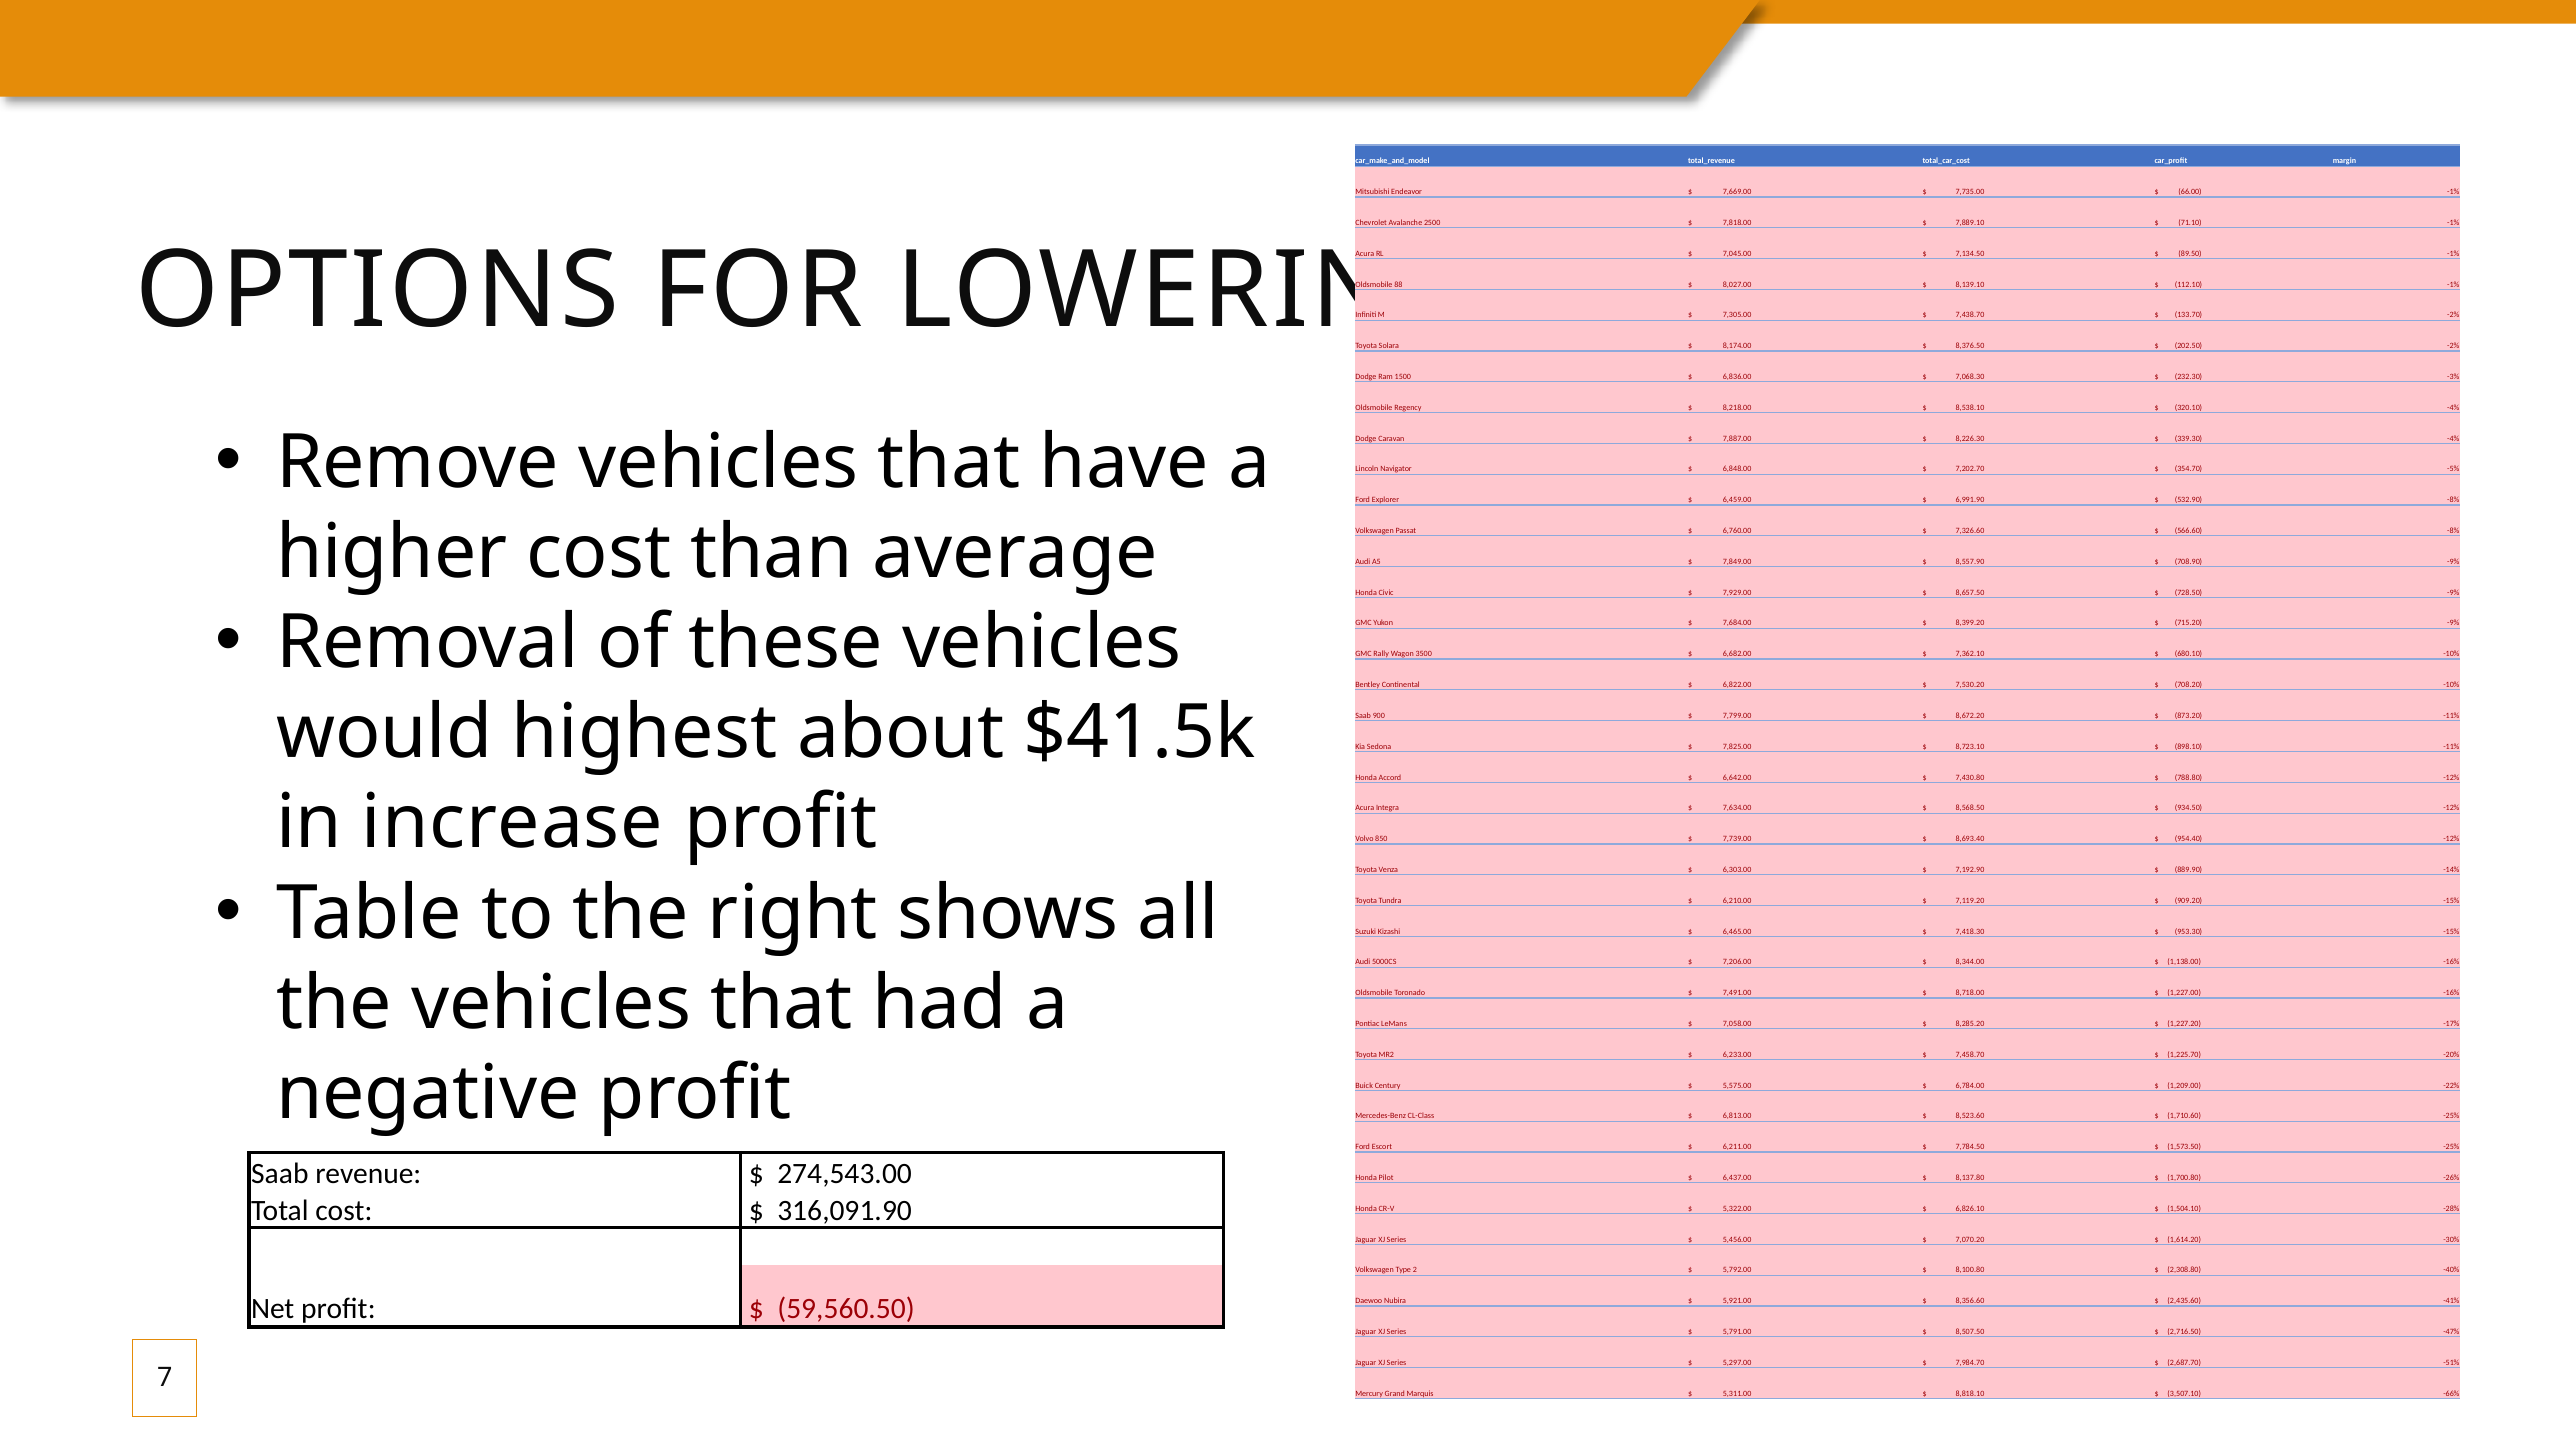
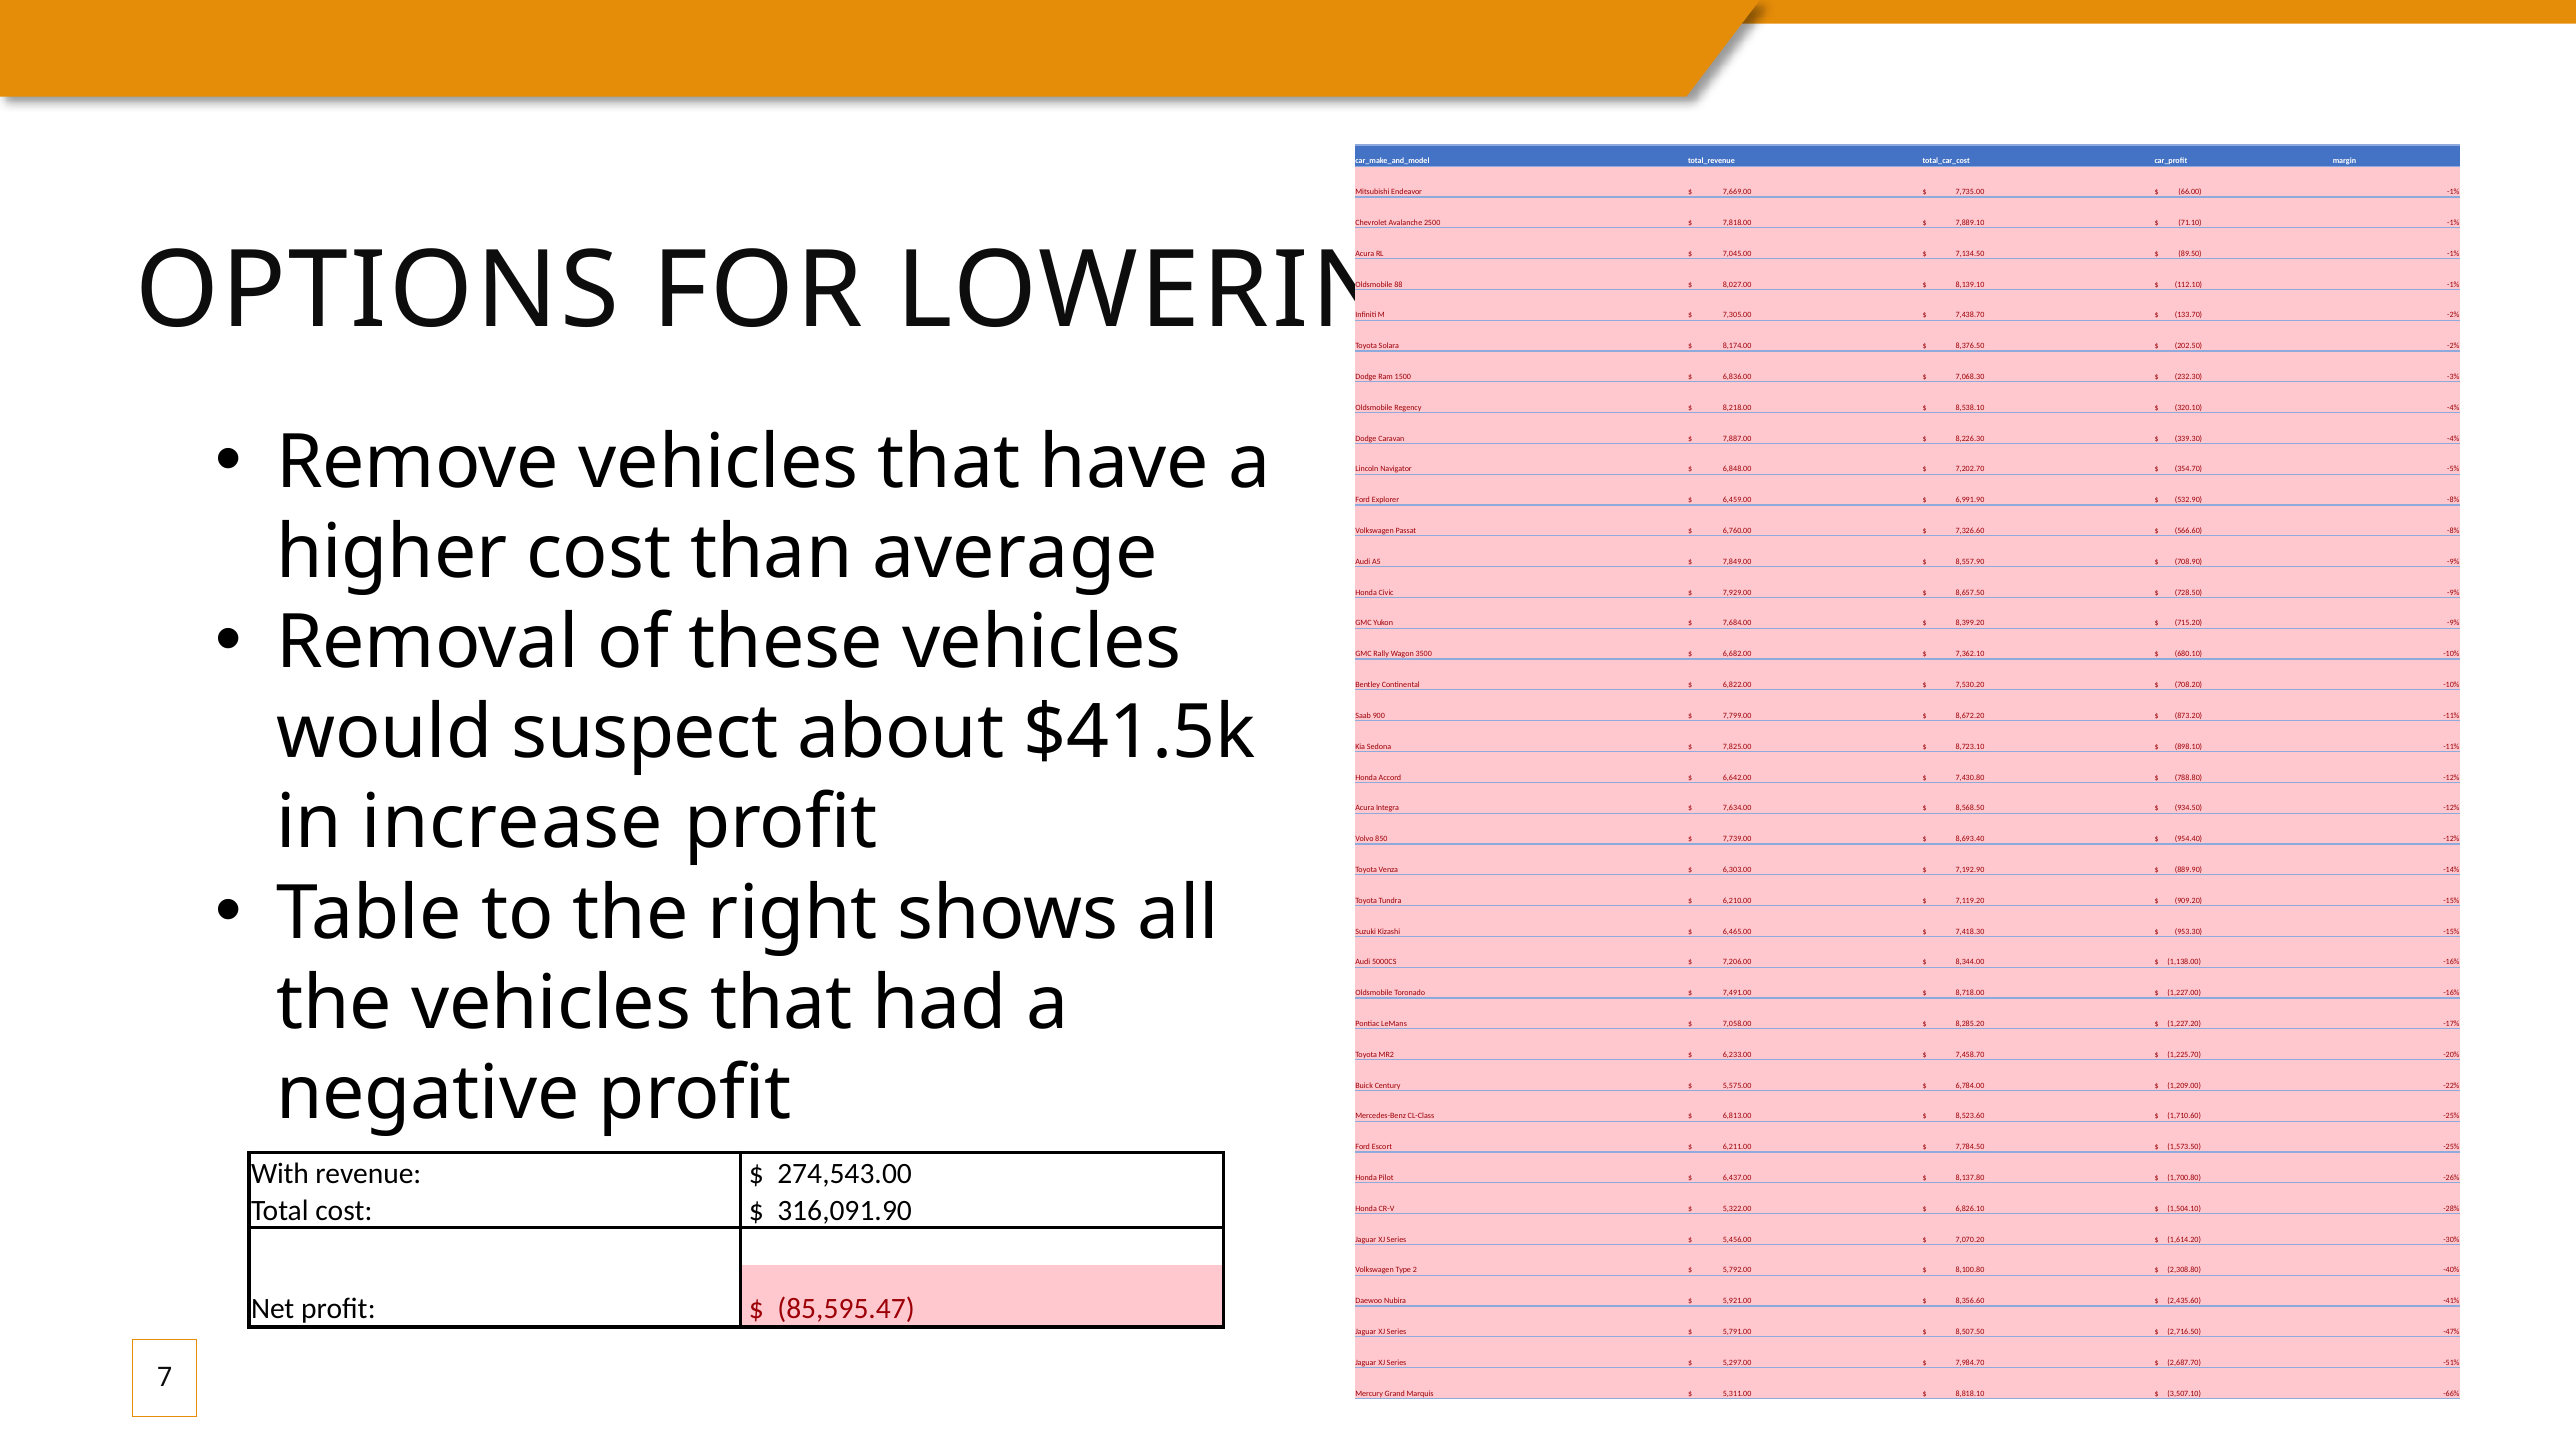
highest: highest -> suspect (645, 733)
Saab: Saab -> With (280, 1173)
59,560.50: 59,560.50 -> 85,595.47 (846, 1309)
